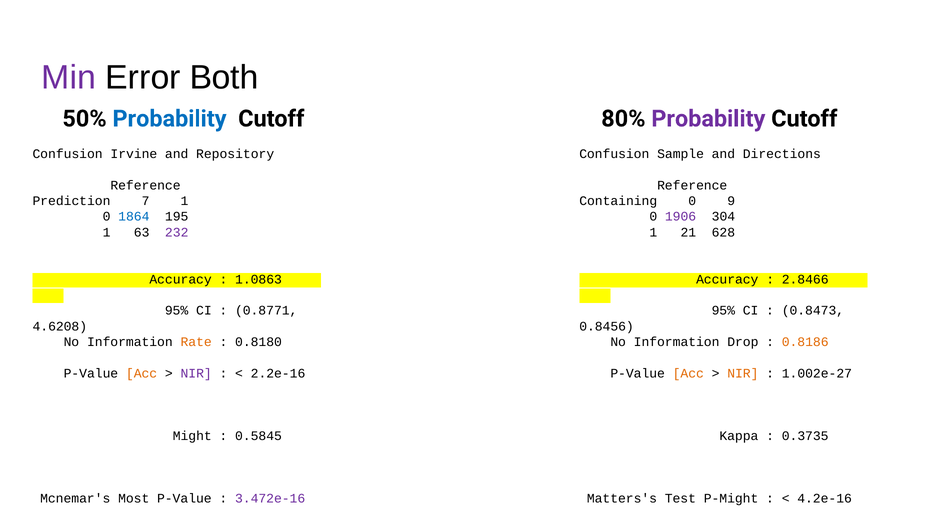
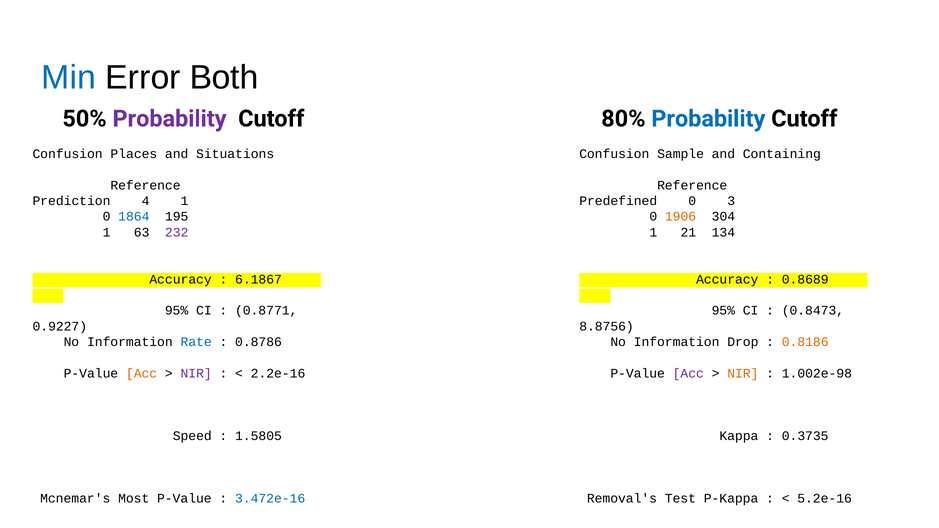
Min colour: purple -> blue (69, 78)
Probability colour: blue -> purple (169, 119)
Probability colour: purple -> blue (708, 119)
Irvine: Irvine -> Places (134, 154)
Repository: Repository -> Situations (235, 154)
Directions: Directions -> Containing (782, 154)
7: 7 -> 4 (146, 201)
Containing: Containing -> Predefined (618, 201)
9: 9 -> 3 (731, 201)
1906 colour: purple -> orange (681, 217)
628: 628 -> 134 (723, 232)
1.0863: 1.0863 -> 6.1867 (258, 279)
2.8466: 2.8466 -> 0.8689 (805, 279)
4.6208: 4.6208 -> 0.9227 (60, 326)
0.8456: 0.8456 -> 8.8756 (607, 326)
Rate colour: orange -> blue (196, 342)
0.8180: 0.8180 -> 0.8786 (258, 342)
Acc colour: orange -> purple (688, 373)
1.002e-27: 1.002e-27 -> 1.002e-98 (817, 373)
Might: Might -> Speed (192, 436)
0.5845: 0.5845 -> 1.5805 (258, 436)
3.472e-16 colour: purple -> blue (270, 499)
Matters's: Matters's -> Removal's (622, 499)
P-Might: P-Might -> P-Kappa (731, 499)
4.2e-16: 4.2e-16 -> 5.2e-16 (825, 499)
